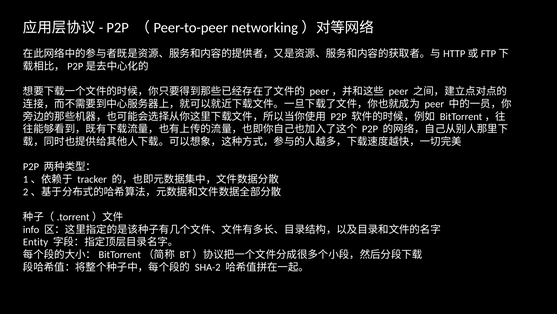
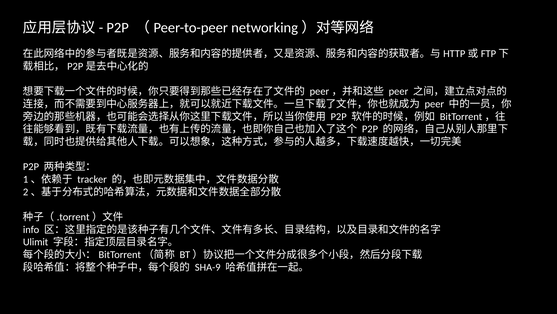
Entity: Entity -> Ulimit (36, 242)
SHA-2: SHA-2 -> SHA-9 (208, 267)
